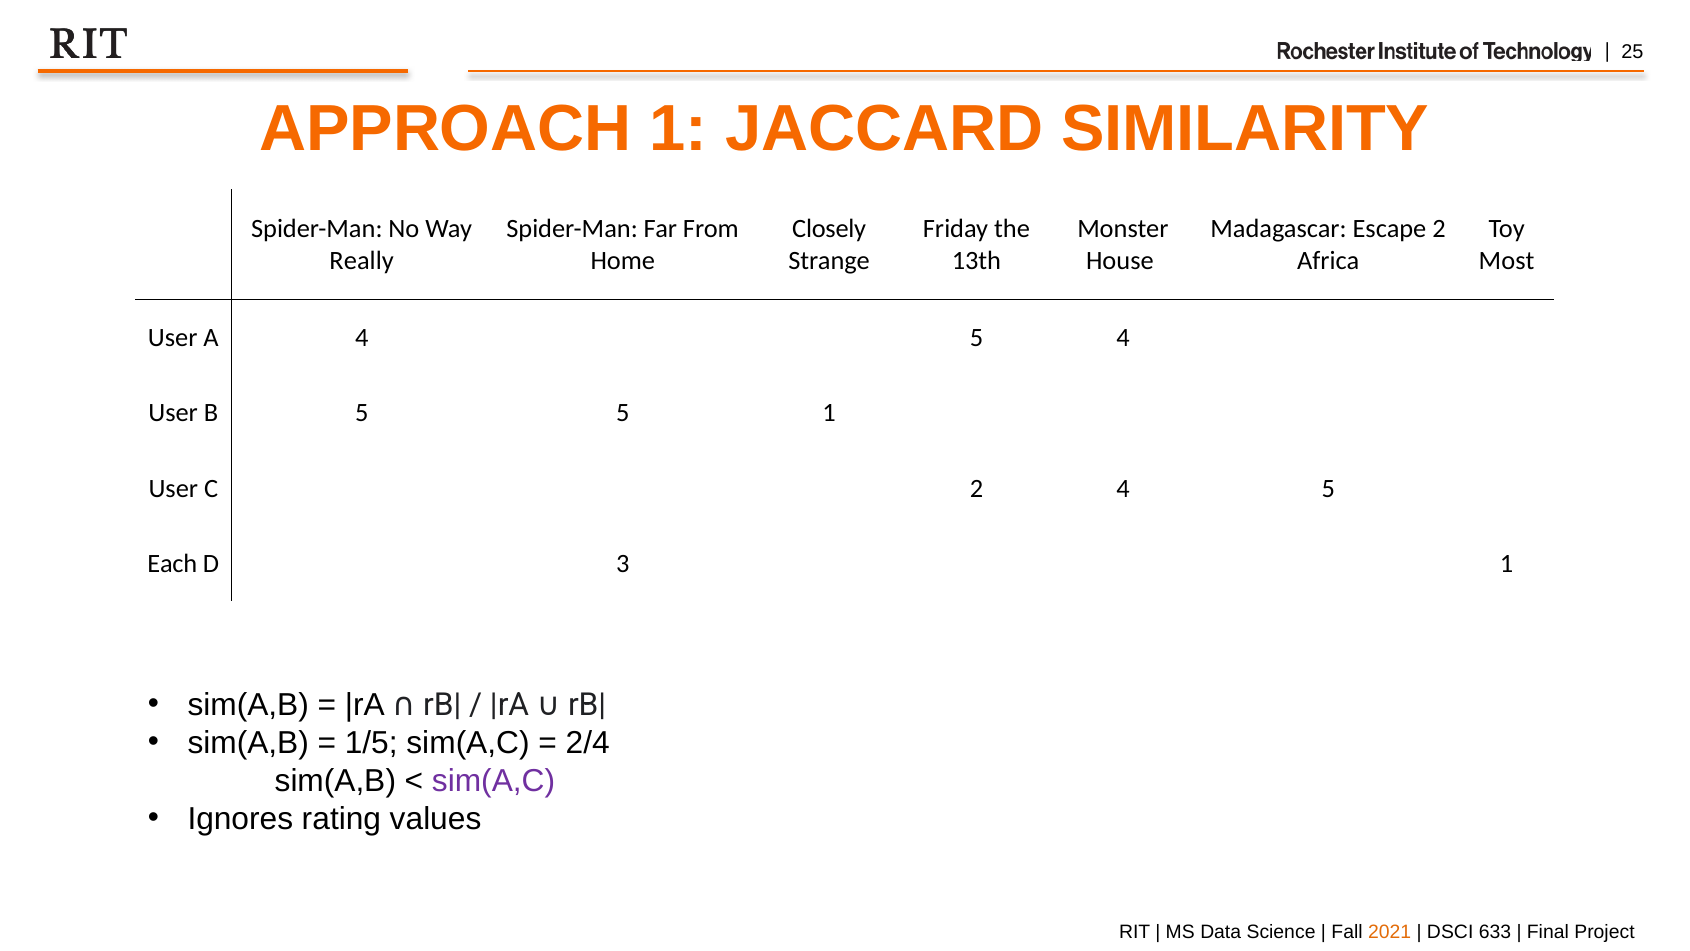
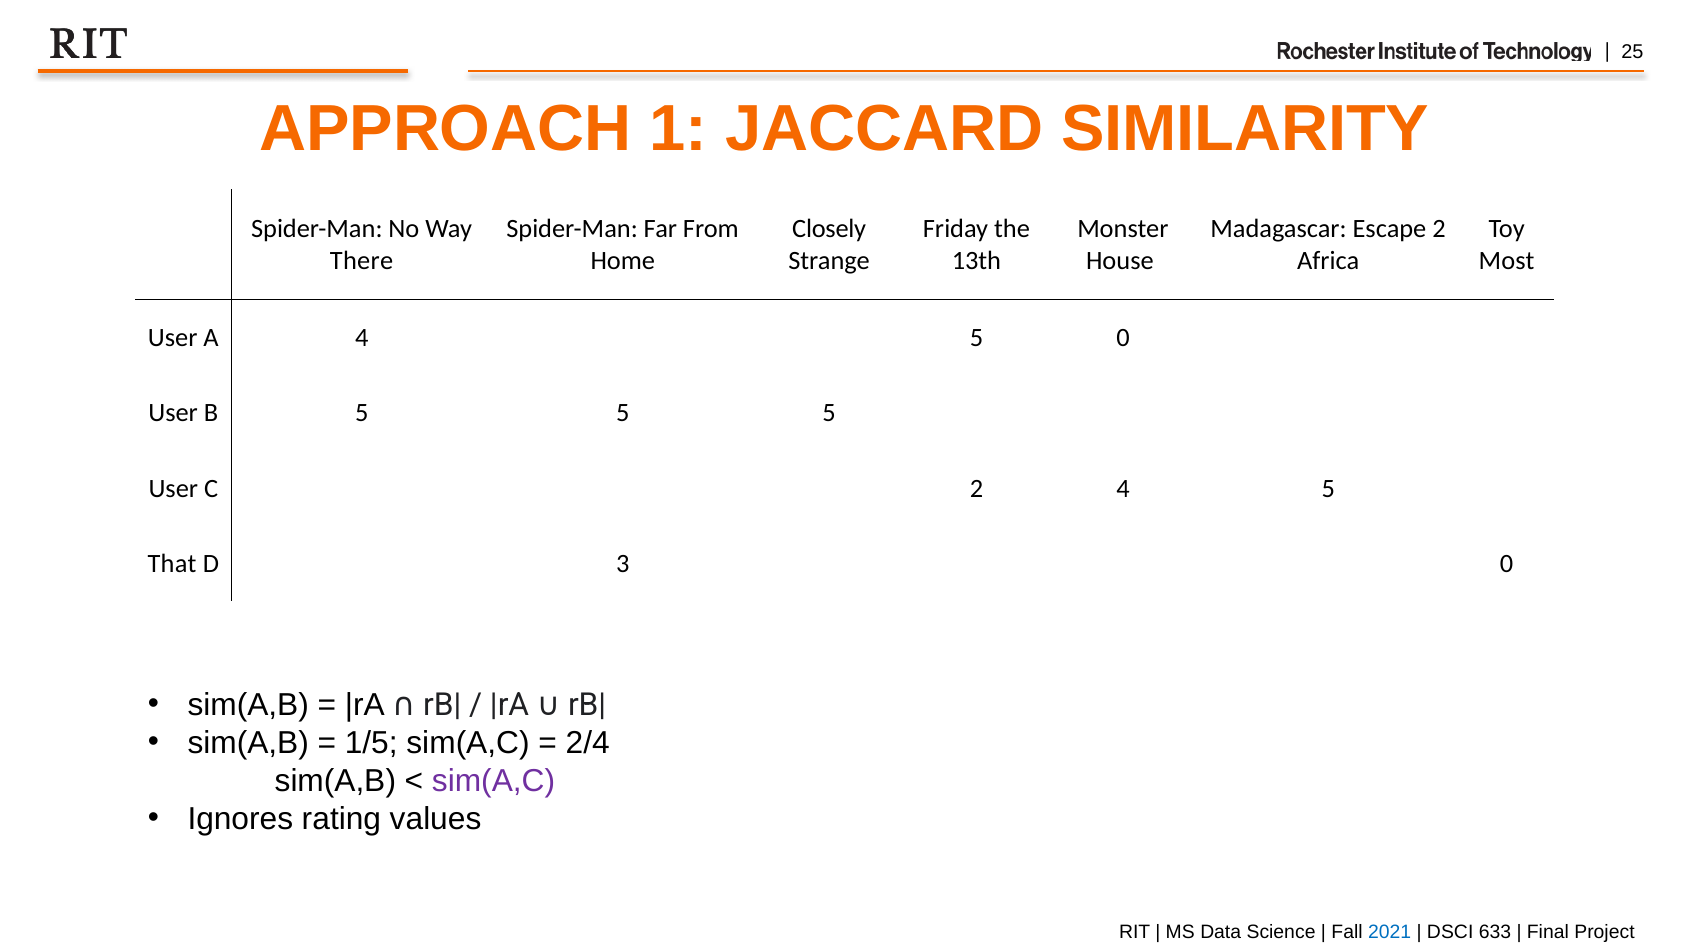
Really: Really -> There (362, 261)
5 4: 4 -> 0 (1123, 337)
5 5 1: 1 -> 5 (829, 413)
Each: Each -> That (172, 564)
3 1: 1 -> 0 (1507, 564)
2021 colour: orange -> blue (1390, 931)
